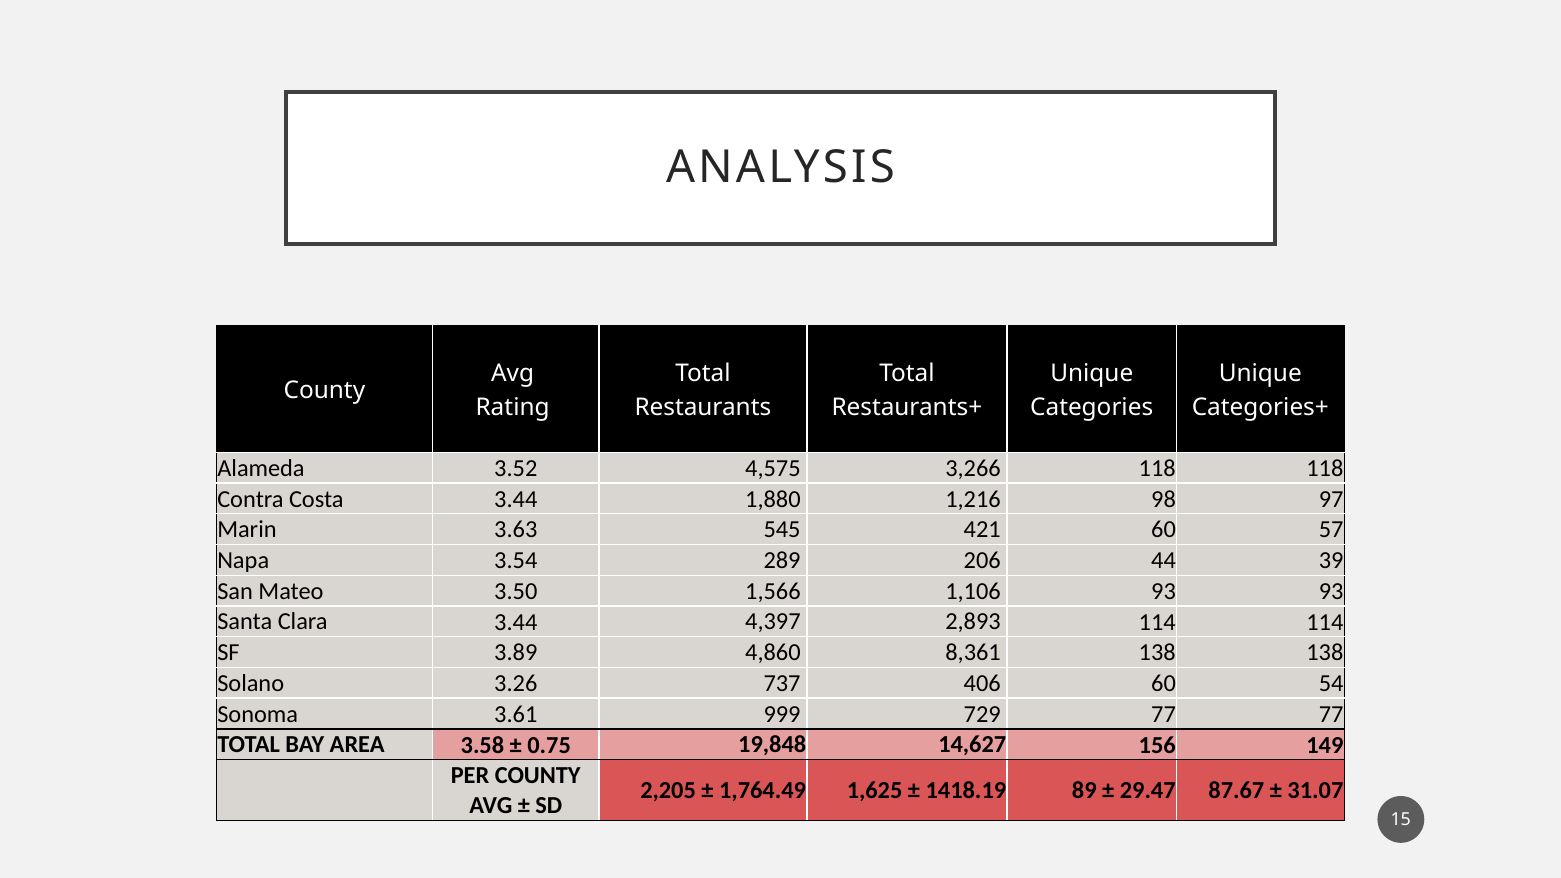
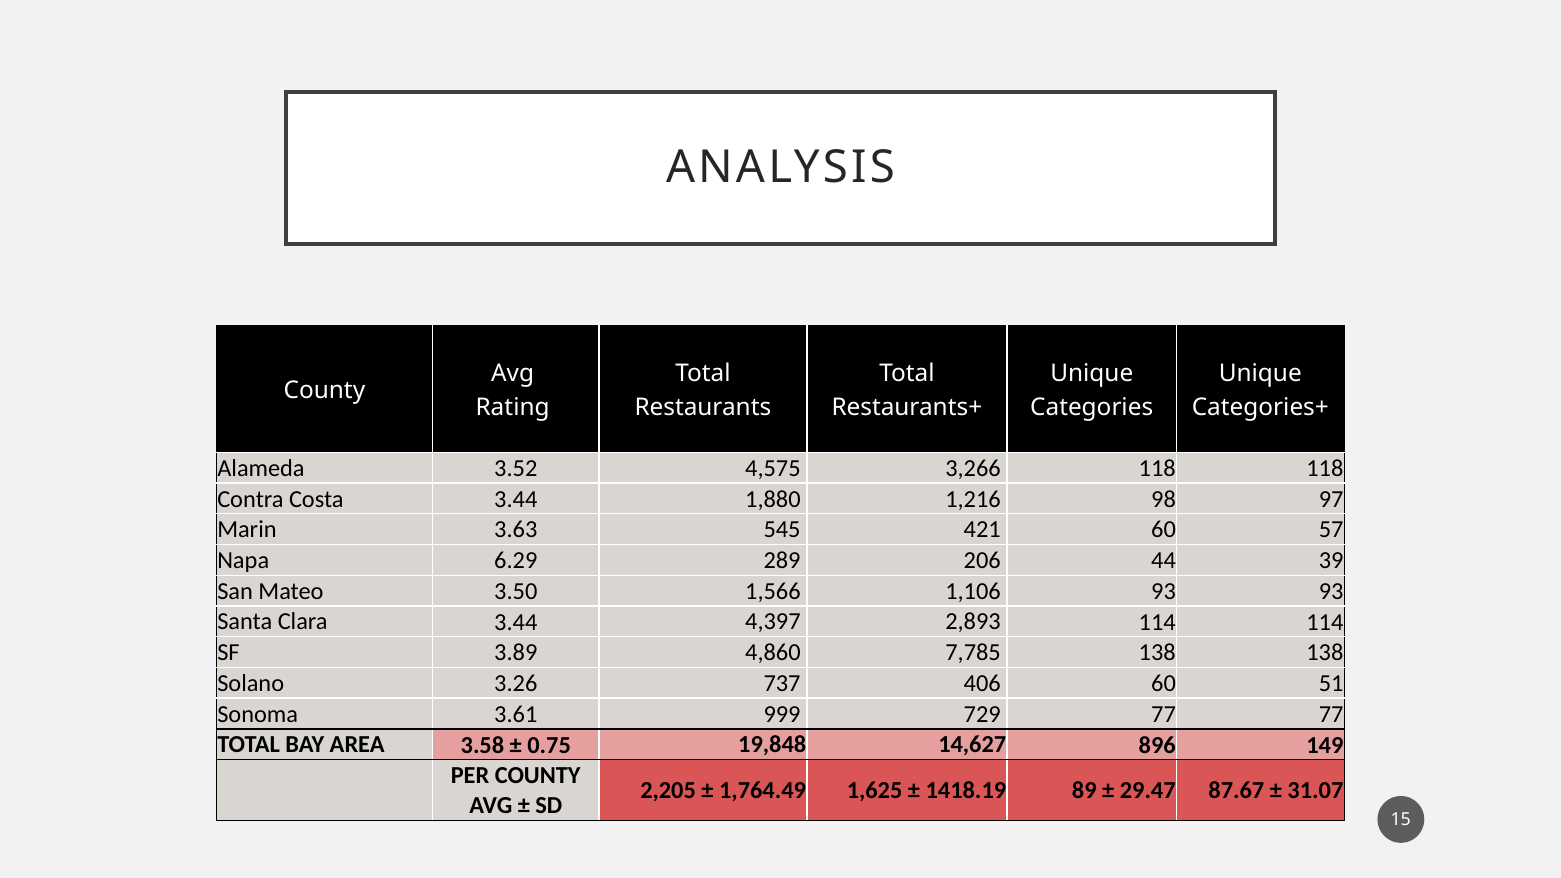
3.54: 3.54 -> 6.29 (516, 561)
8,361: 8,361 -> 7,785 (973, 653)
54: 54 -> 51 (1331, 684)
156: 156 -> 896 (1157, 745)
